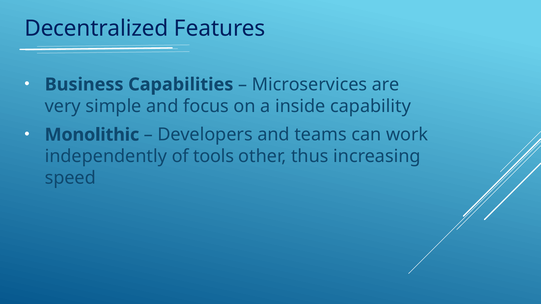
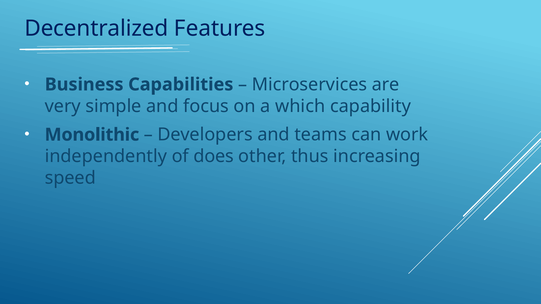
inside: inside -> which (300, 106)
tools: tools -> does (214, 156)
